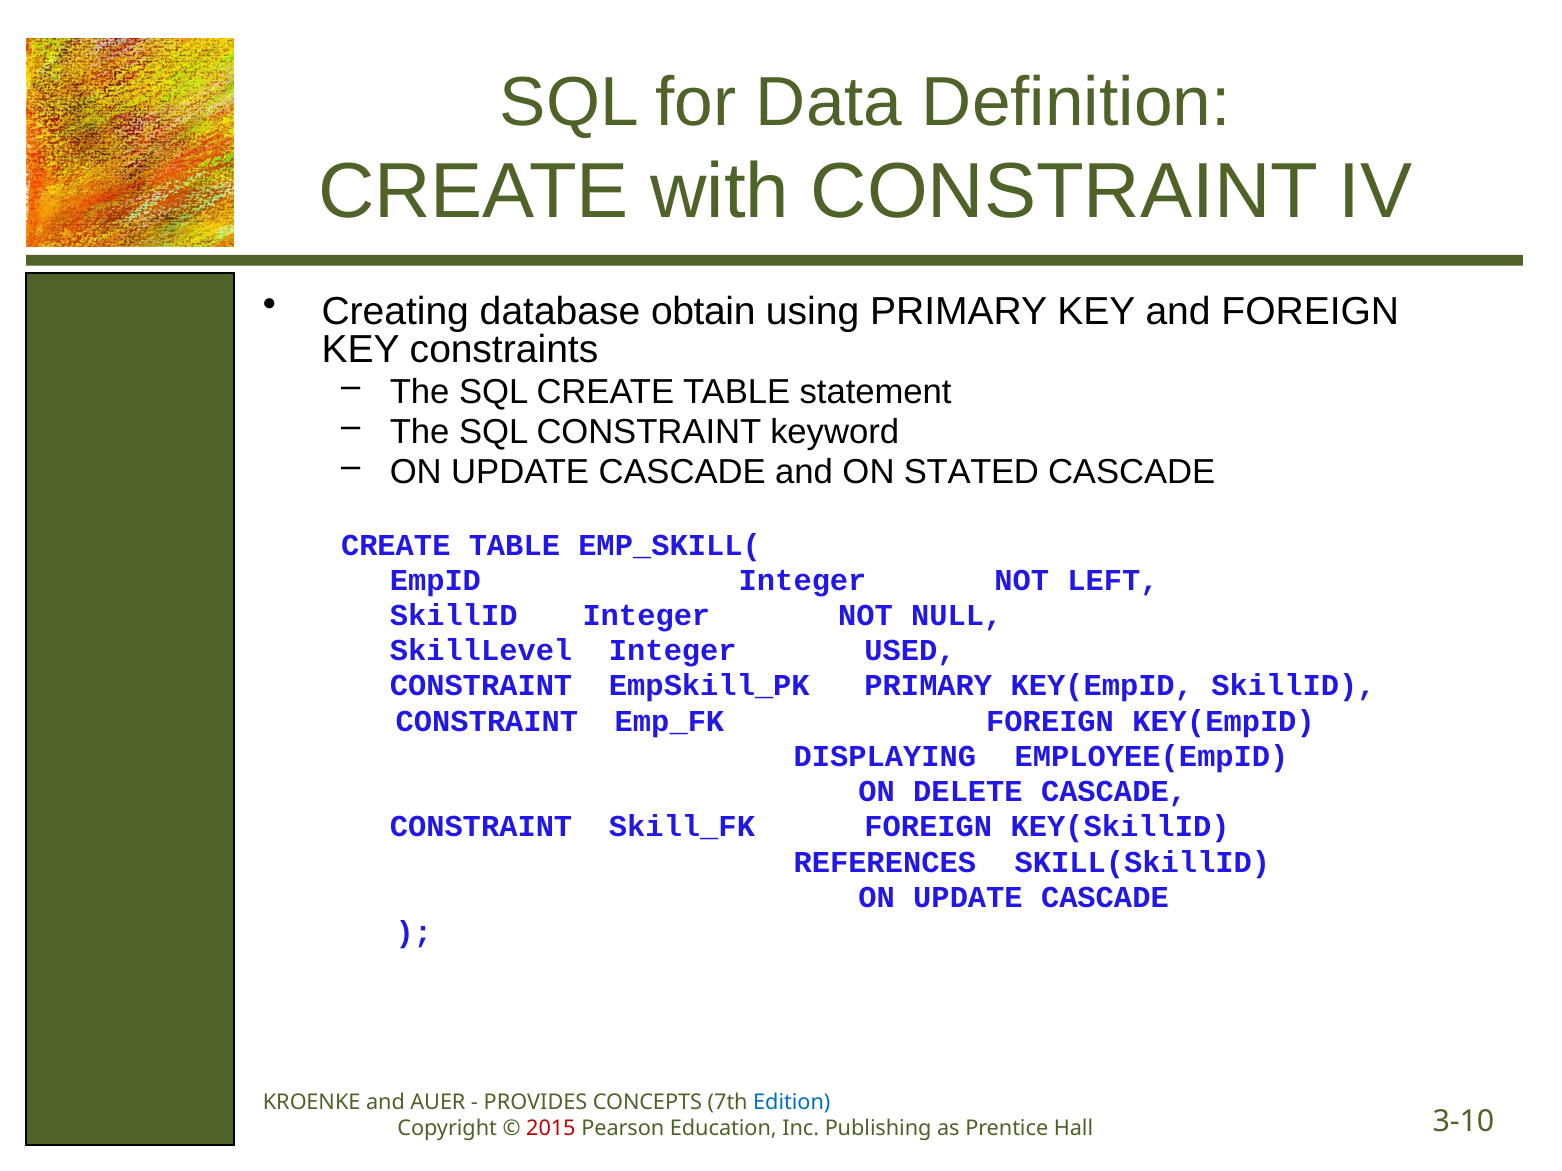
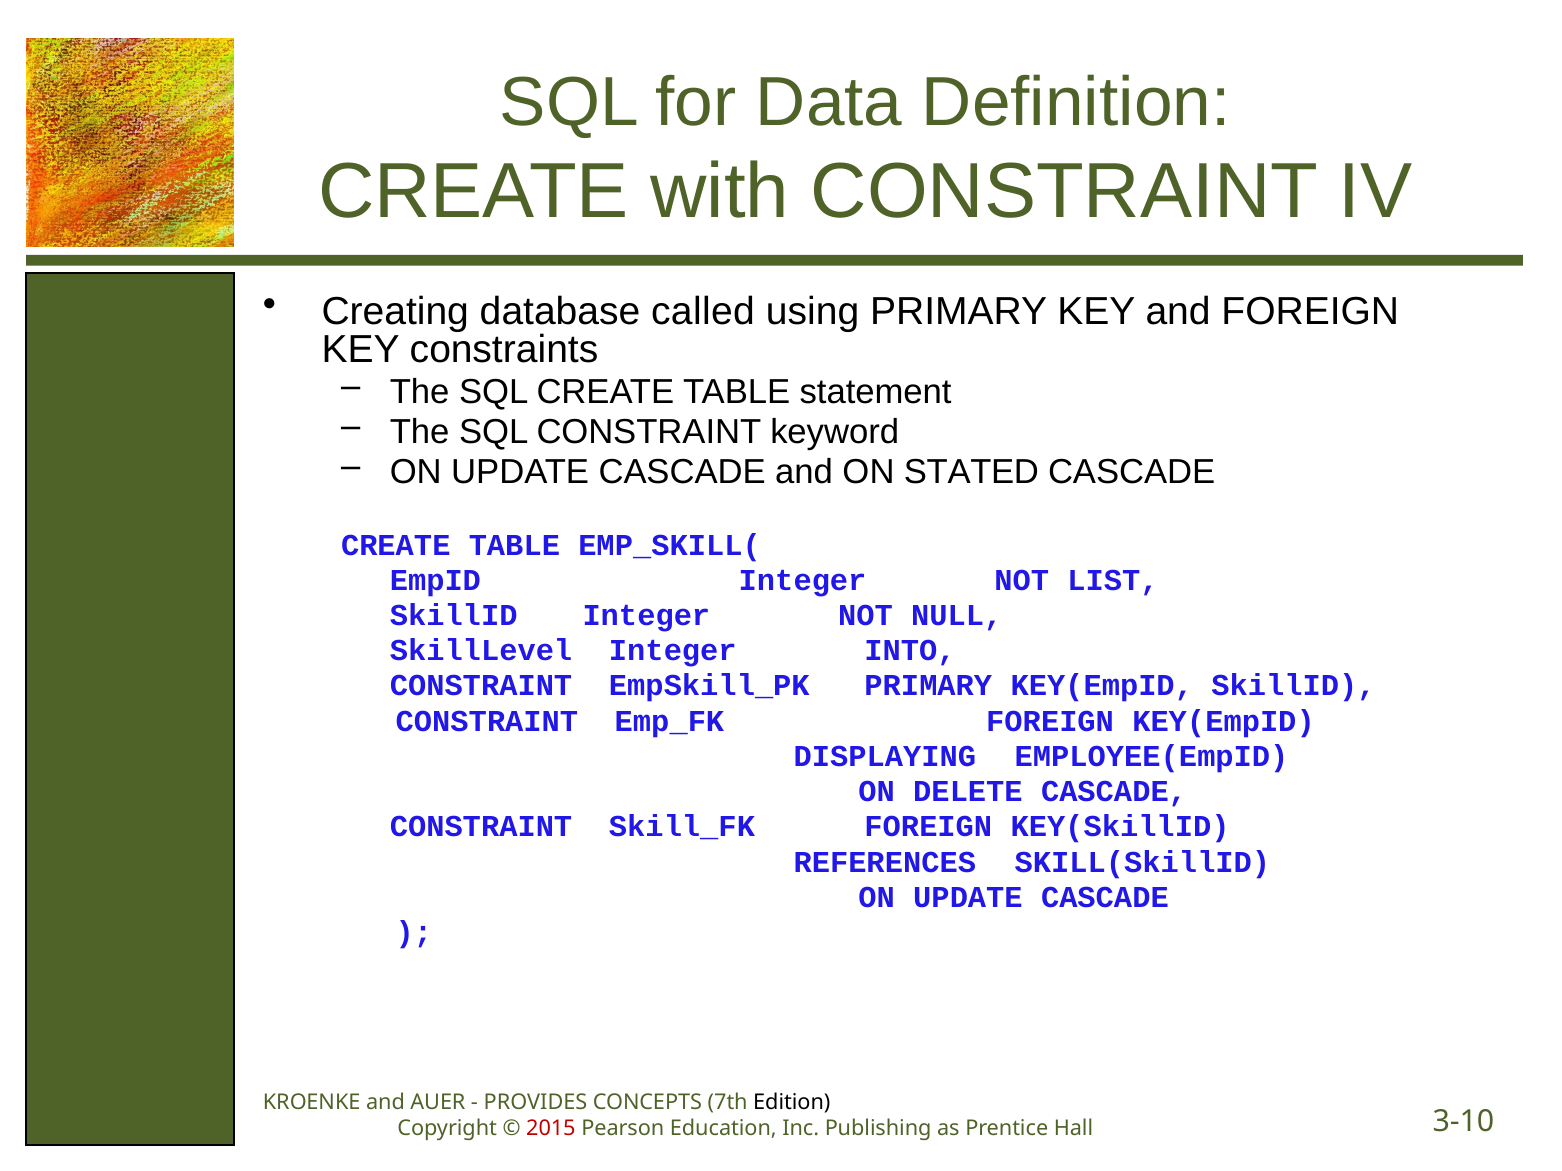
obtain: obtain -> called (703, 312)
LEFT: LEFT -> LIST (1113, 580)
USED: USED -> INTO (910, 651)
Edition colour: blue -> black (792, 1103)
